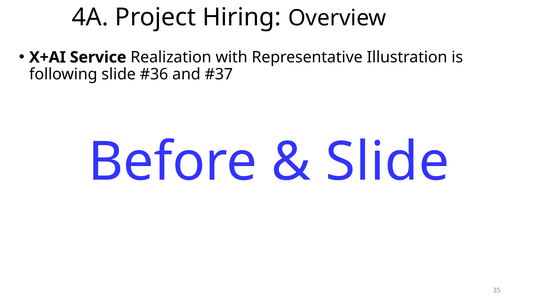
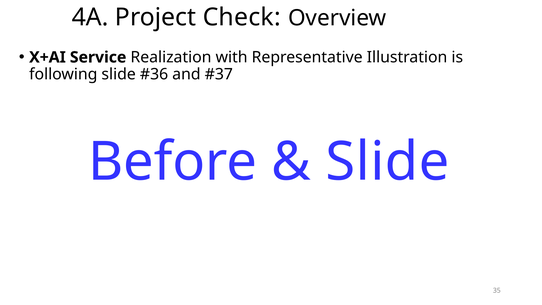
Hiring: Hiring -> Check (242, 17)
